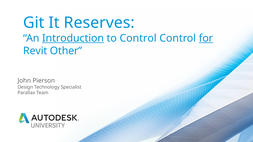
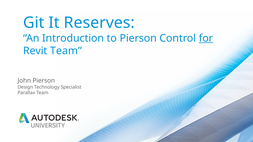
Introduction underline: present -> none (73, 38)
to Control: Control -> Pierson (138, 38)
Revit Other: Other -> Team (66, 51)
